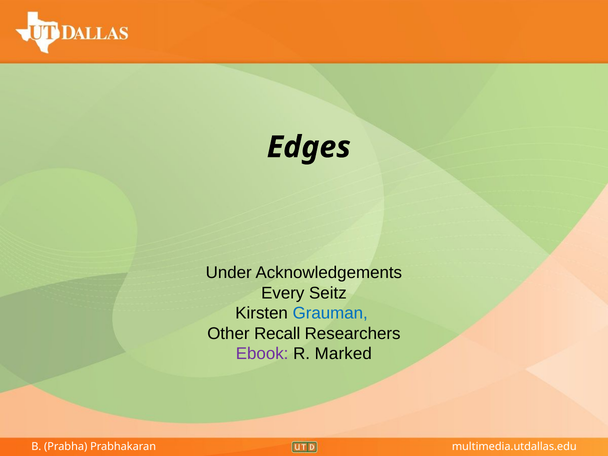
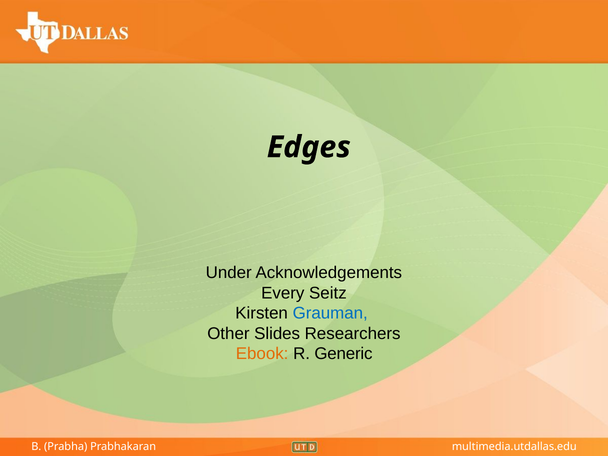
Recall: Recall -> Slides (277, 334)
Ebook colour: purple -> orange (262, 354)
Marked: Marked -> Generic (343, 354)
